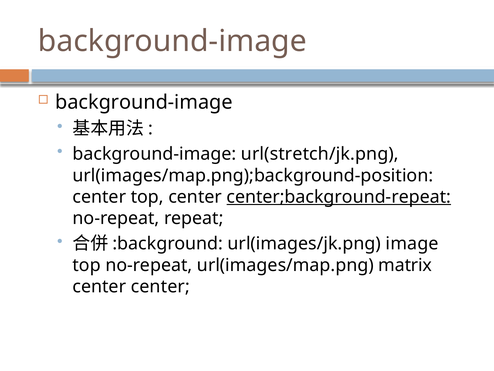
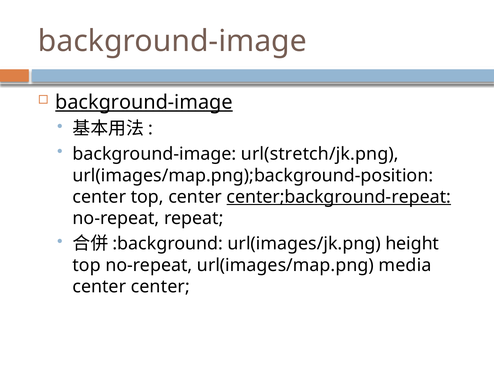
background-image underline: none -> present (144, 102)
image: image -> height (412, 243)
matrix: matrix -> media (405, 265)
